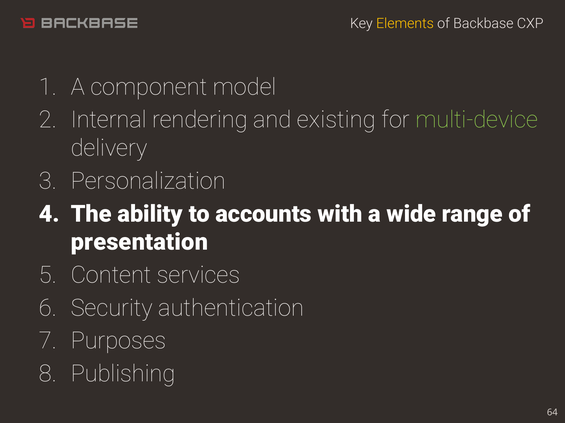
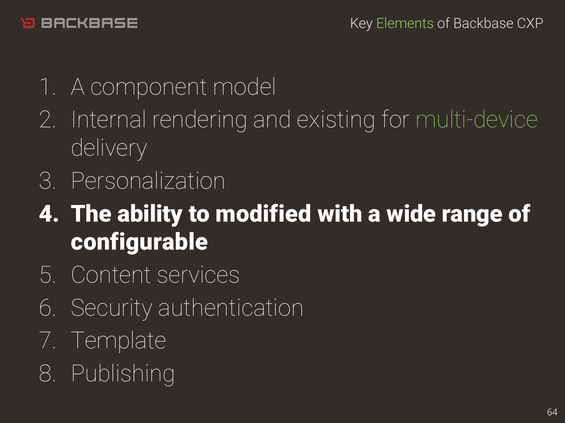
Elements colour: yellow -> light green (405, 24)
accounts: accounts -> modified (263, 214)
presentation: presentation -> configurable (139, 243)
Purposes: Purposes -> Template (119, 341)
